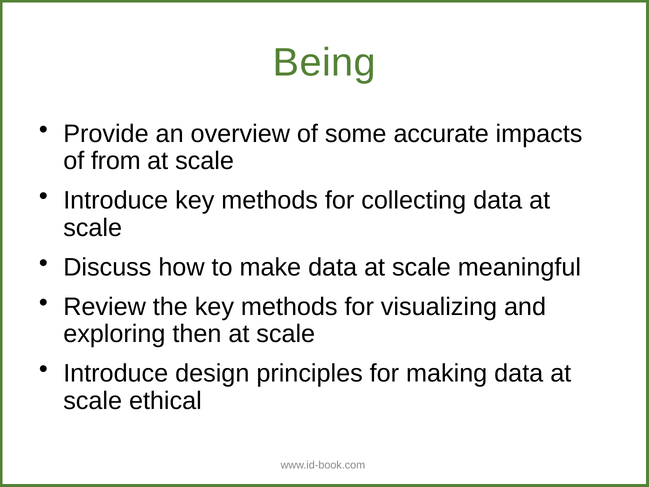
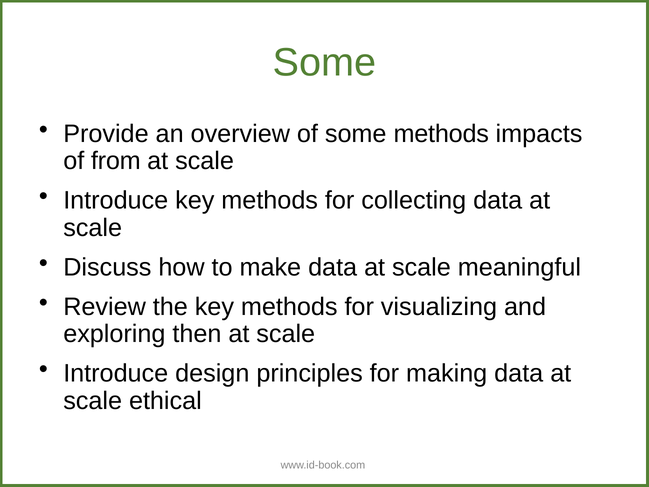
Being: Being -> Some (324, 63)
some accurate: accurate -> methods (441, 134)
